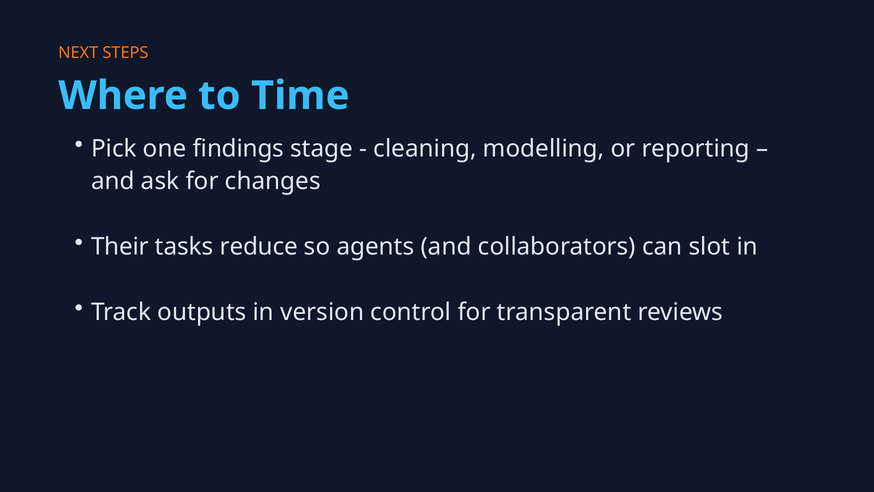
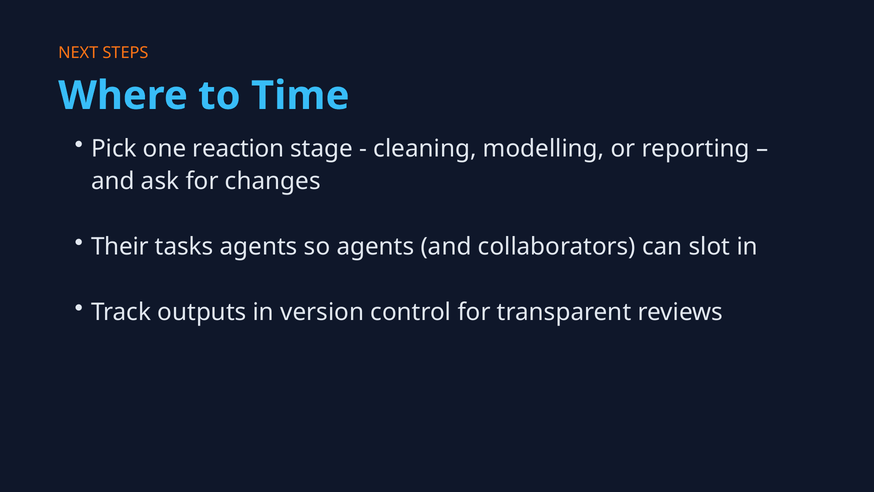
findings: findings -> reaction (238, 149)
tasks reduce: reduce -> agents (259, 247)
